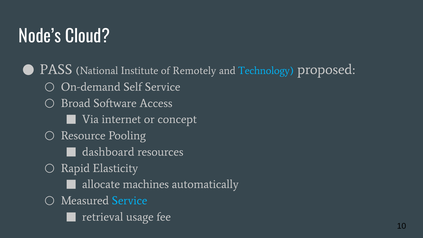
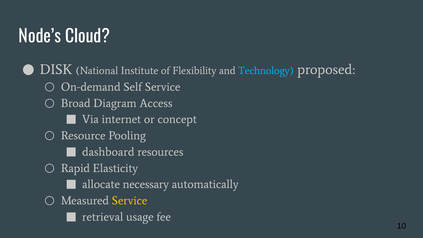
PASS: PASS -> DISK (56, 70)
Remotely: Remotely -> Flexibility (195, 71)
Software: Software -> Diagram (115, 103)
machines: machines -> necessary (146, 184)
Service colour: light blue -> yellow (130, 201)
